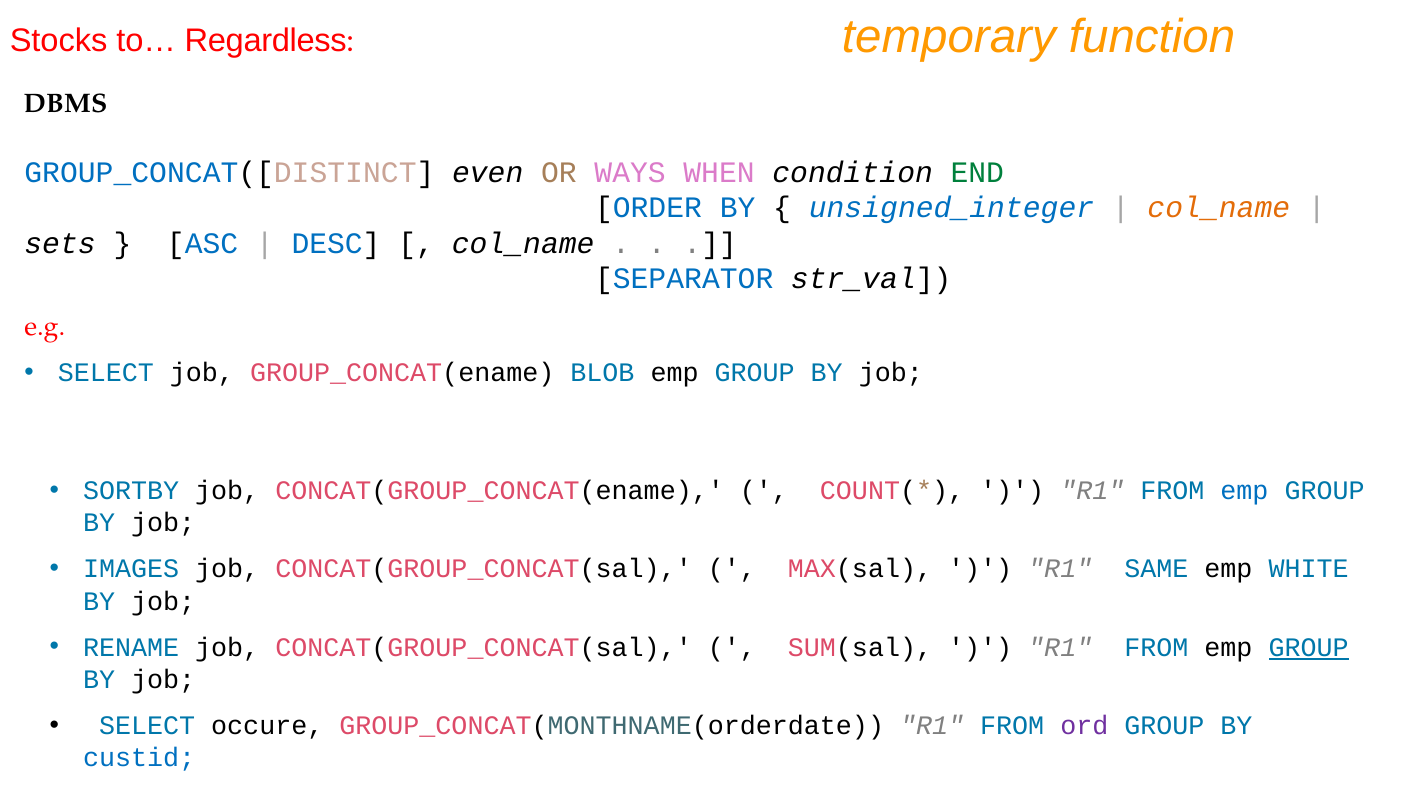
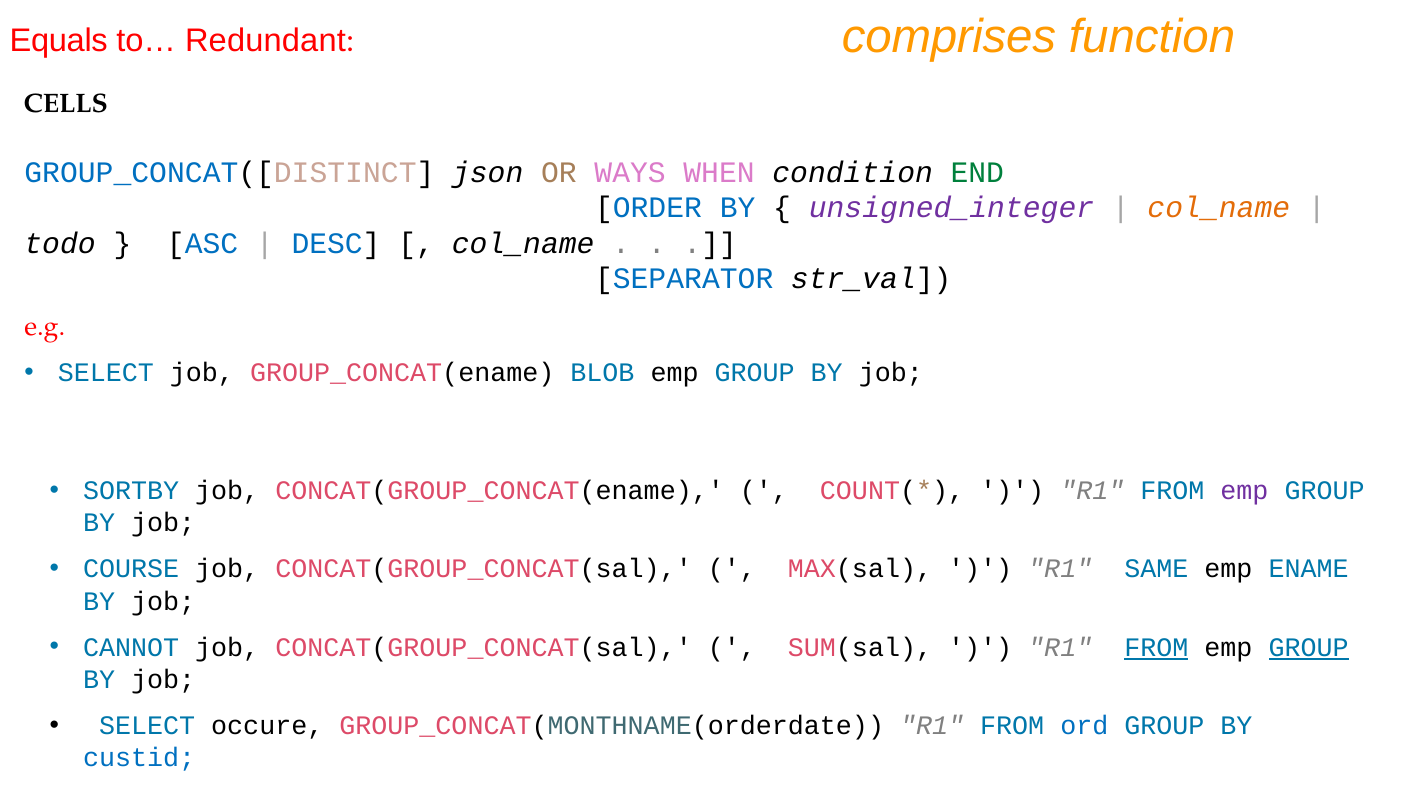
temporary: temporary -> comprises (949, 37)
Stocks: Stocks -> Equals (59, 41)
Regardless: Regardless -> Redundant (265, 41)
DBMS: DBMS -> CELLS (66, 104)
even: even -> json (488, 172)
unsigned_integer colour: blue -> purple (952, 208)
sets: sets -> todo (60, 243)
emp colour: blue -> purple (1244, 491)
IMAGES: IMAGES -> COURSE (131, 569)
WHITE: WHITE -> ENAME (1309, 569)
RENAME: RENAME -> CANNOT (131, 647)
FROM underline: none -> present (1156, 647)
ord colour: purple -> blue (1084, 726)
